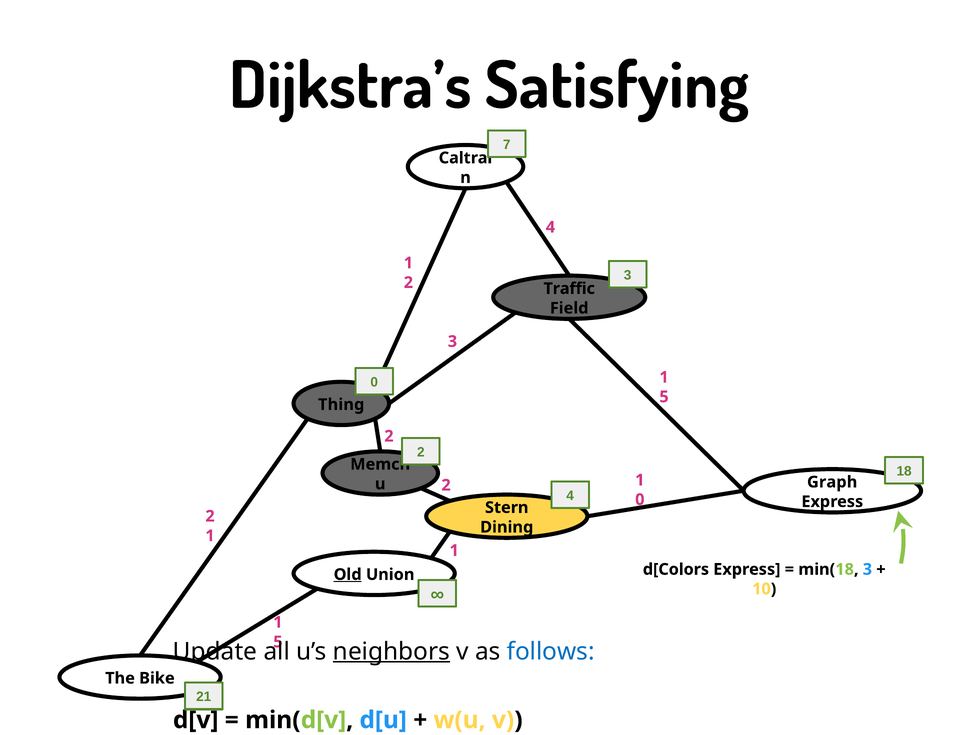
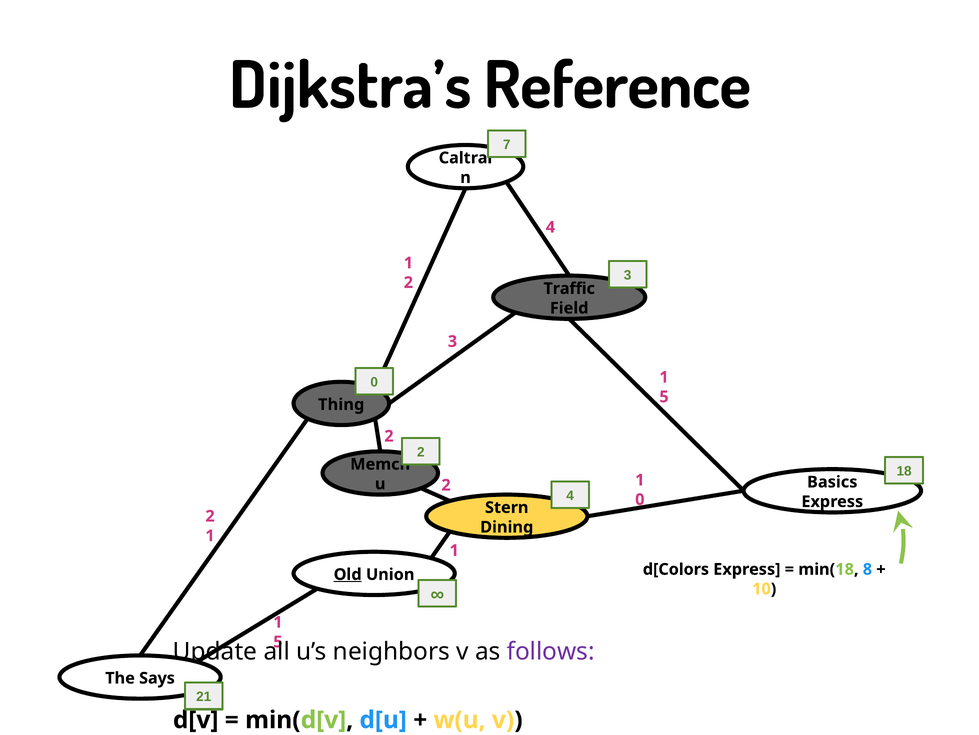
Satisfying: Satisfying -> Reference (617, 86)
Graph: Graph -> Basics (832, 482)
min(18 3: 3 -> 8 (867, 569)
neighbors underline: present -> none (391, 651)
follows colour: blue -> purple (551, 651)
Bike: Bike -> Says (157, 678)
